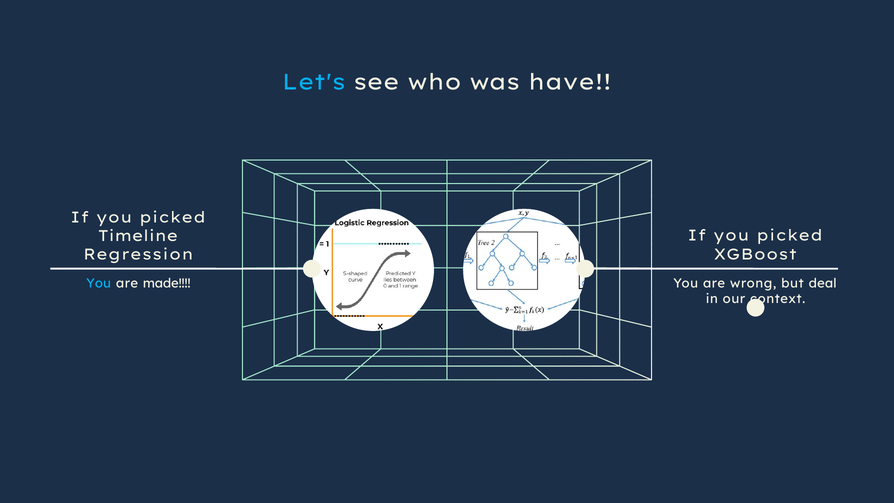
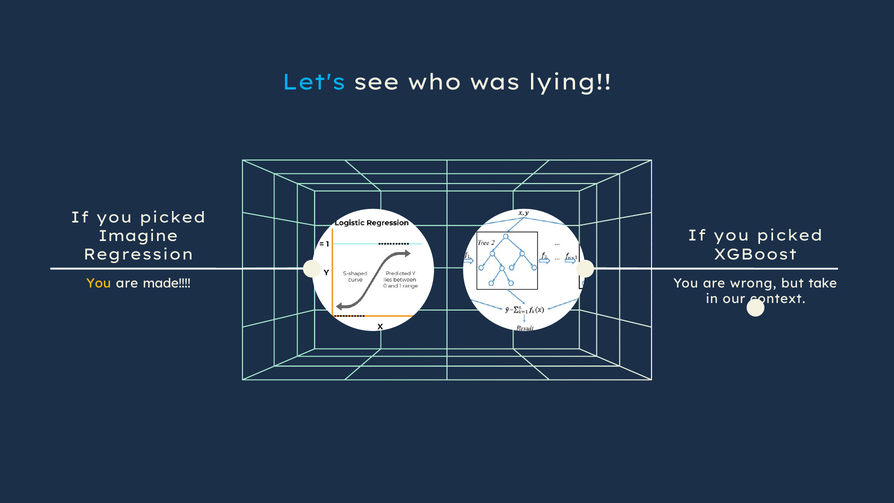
have: have -> lying (570, 82)
Timeline: Timeline -> Imagine (138, 236)
You colour: light blue -> yellow (99, 283)
deal: deal -> take (823, 283)
